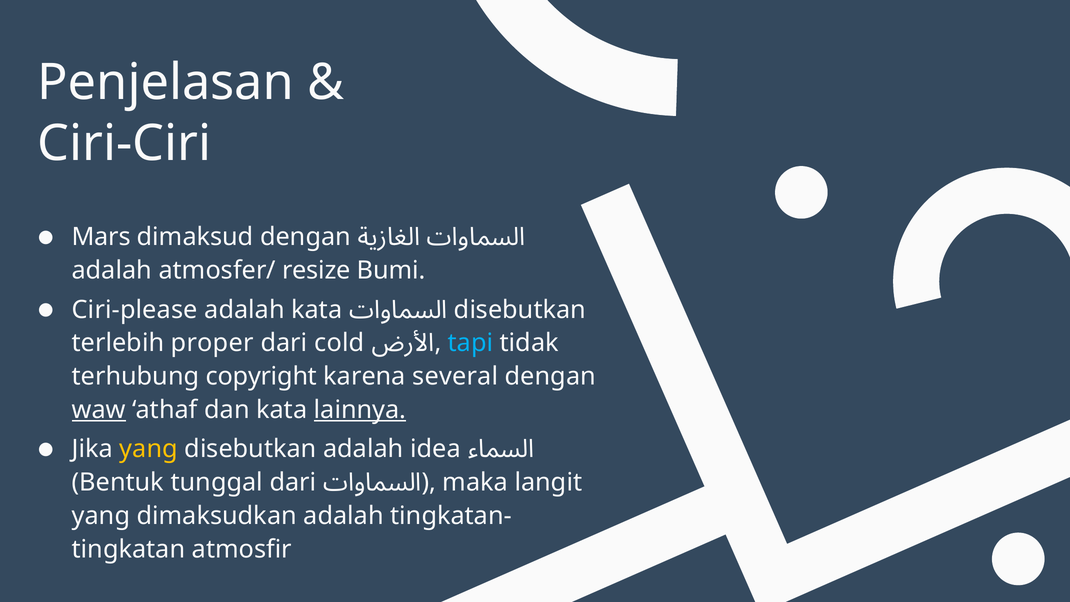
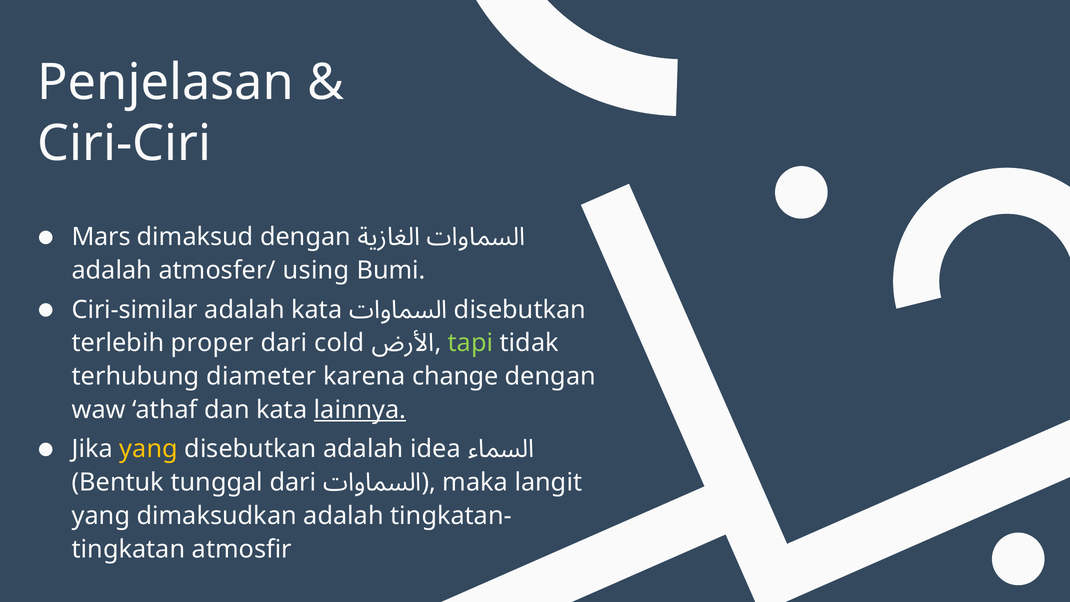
resize: resize -> using (316, 270)
Ciri-please: Ciri-please -> Ciri-similar (135, 310)
tapi colour: light blue -> light green (470, 343)
copyright: copyright -> diameter (261, 376)
several: several -> change (455, 376)
waw underline: present -> none (99, 410)
